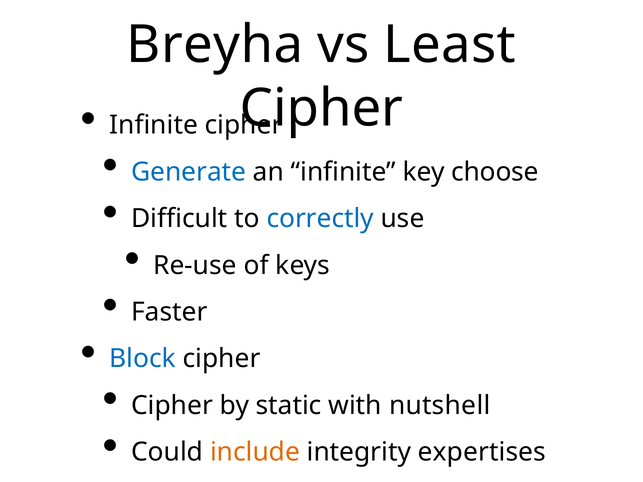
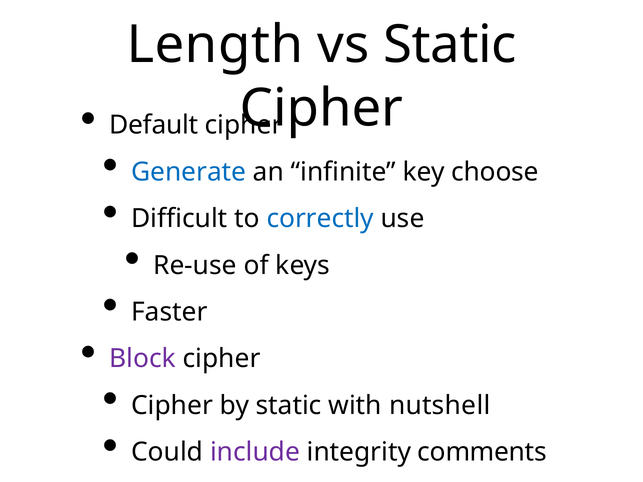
Breyha: Breyha -> Length (215, 45)
vs Least: Least -> Static (450, 45)
Infinite: Infinite -> Default (154, 125)
Block colour: blue -> purple (143, 359)
include colour: orange -> purple (255, 452)
expertises: expertises -> comments (482, 452)
